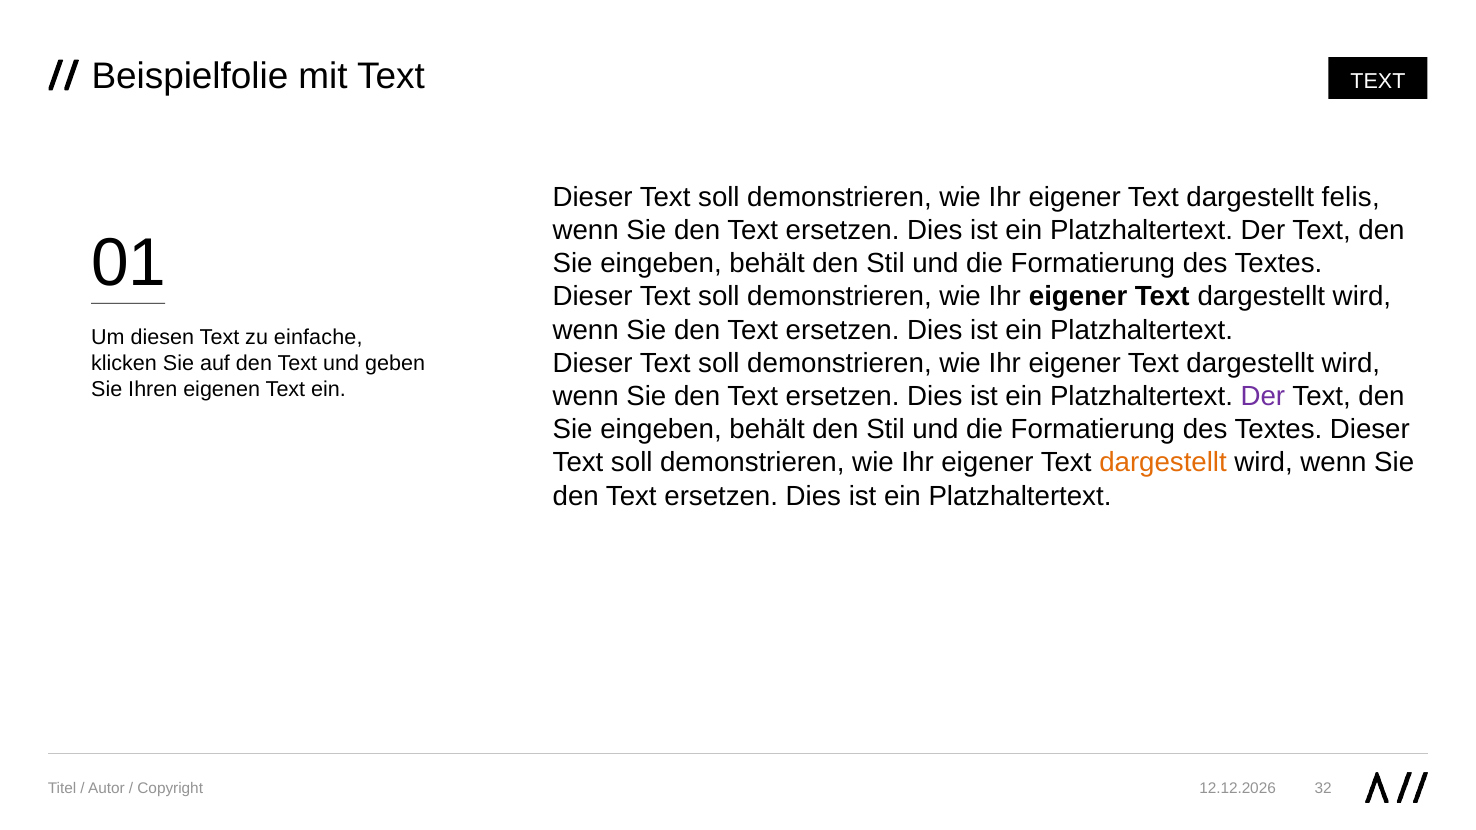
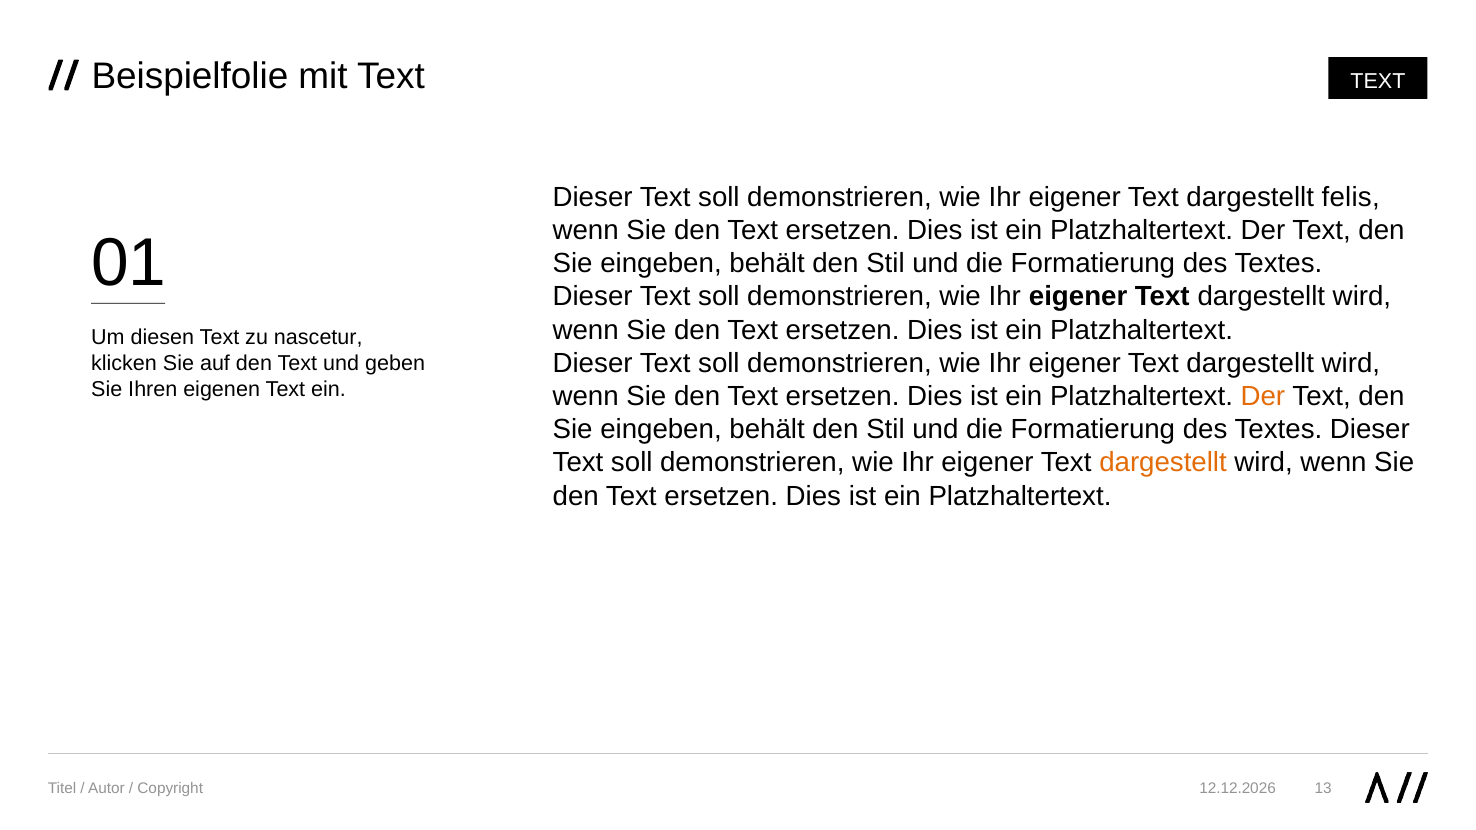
einfache: einfache -> nascetur (318, 338)
Der colour: purple -> orange (1263, 397)
32: 32 -> 13 (1323, 789)
